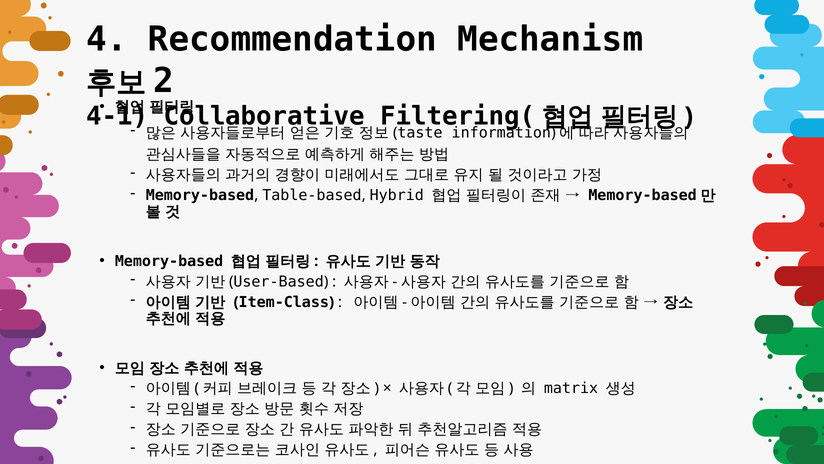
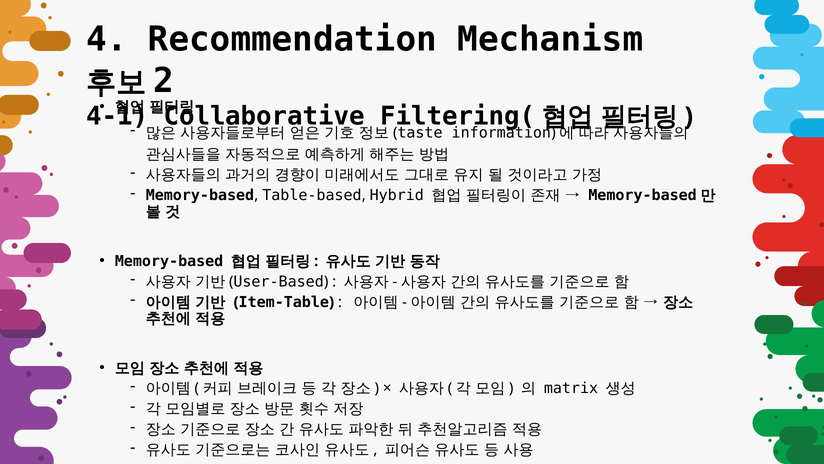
Item-Class: Item-Class -> Item-Table (284, 302)
